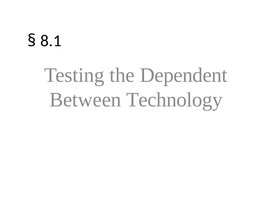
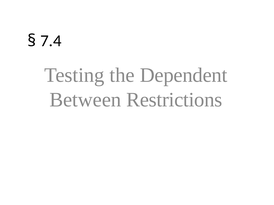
8.1: 8.1 -> 7.4 (51, 41)
Technology: Technology -> Restrictions (174, 100)
